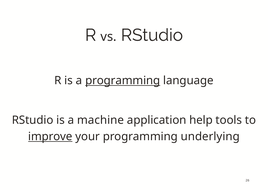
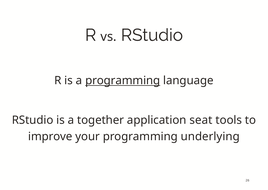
machine: machine -> together (101, 120)
help: help -> seat (201, 120)
improve underline: present -> none (50, 136)
